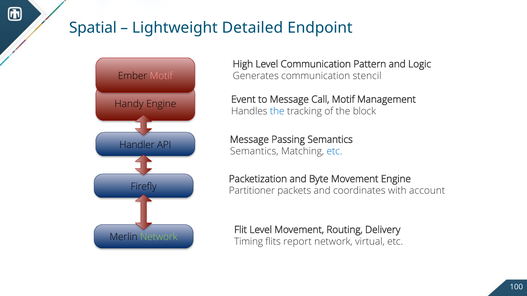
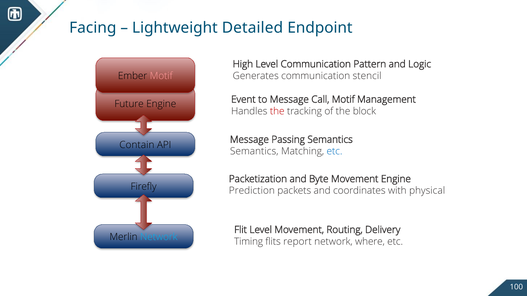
Spatial: Spatial -> Facing (93, 28)
Handy: Handy -> Future (129, 104)
the colour: blue -> red (277, 111)
Handler: Handler -> Contain (137, 145)
Partitioner: Partitioner -> Prediction (252, 191)
account: account -> physical (427, 191)
Network colour: light green -> light blue (159, 237)
virtual: virtual -> where (370, 242)
